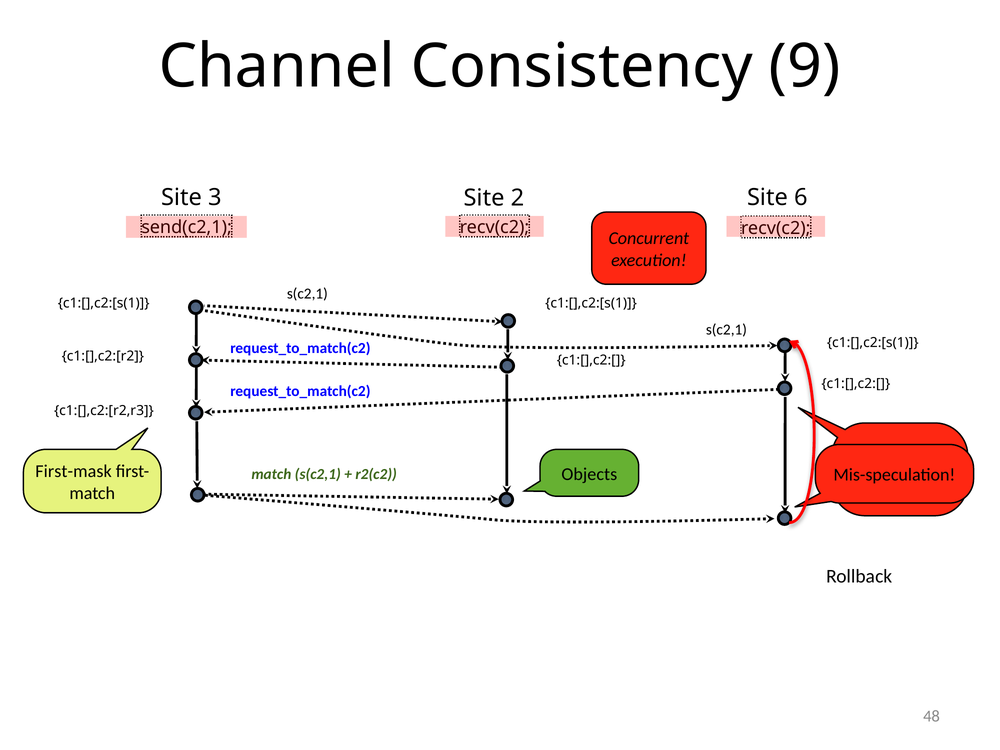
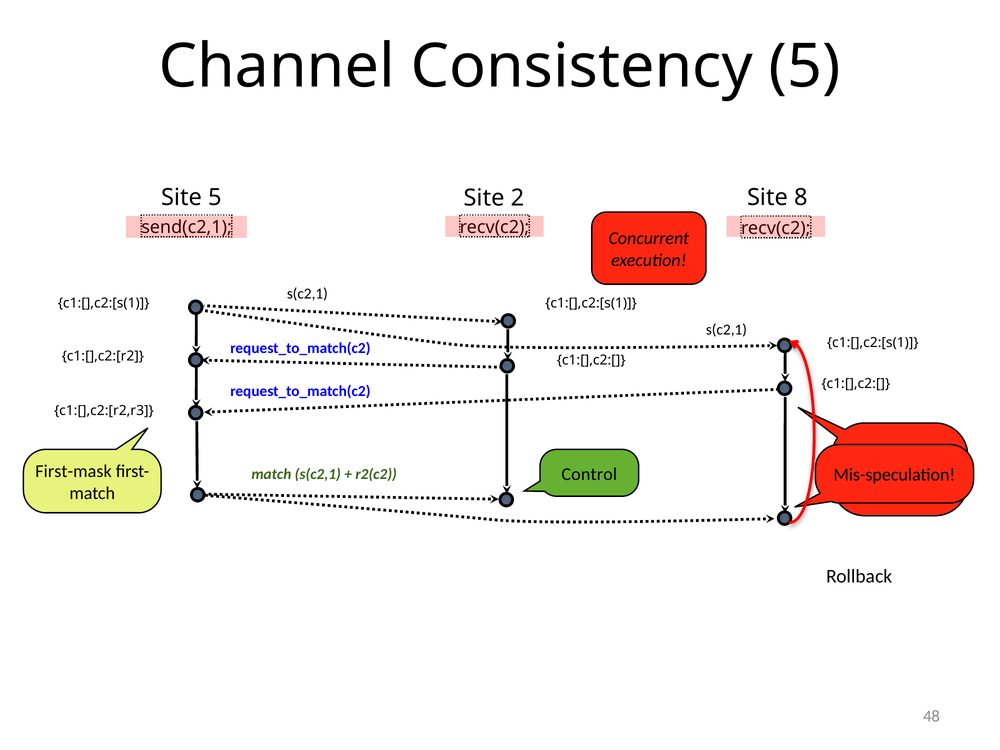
Consistency 9: 9 -> 5 (805, 67)
Site 3: 3 -> 5 (215, 198)
6: 6 -> 8 (801, 198)
Objects: Objects -> Control (589, 474)
